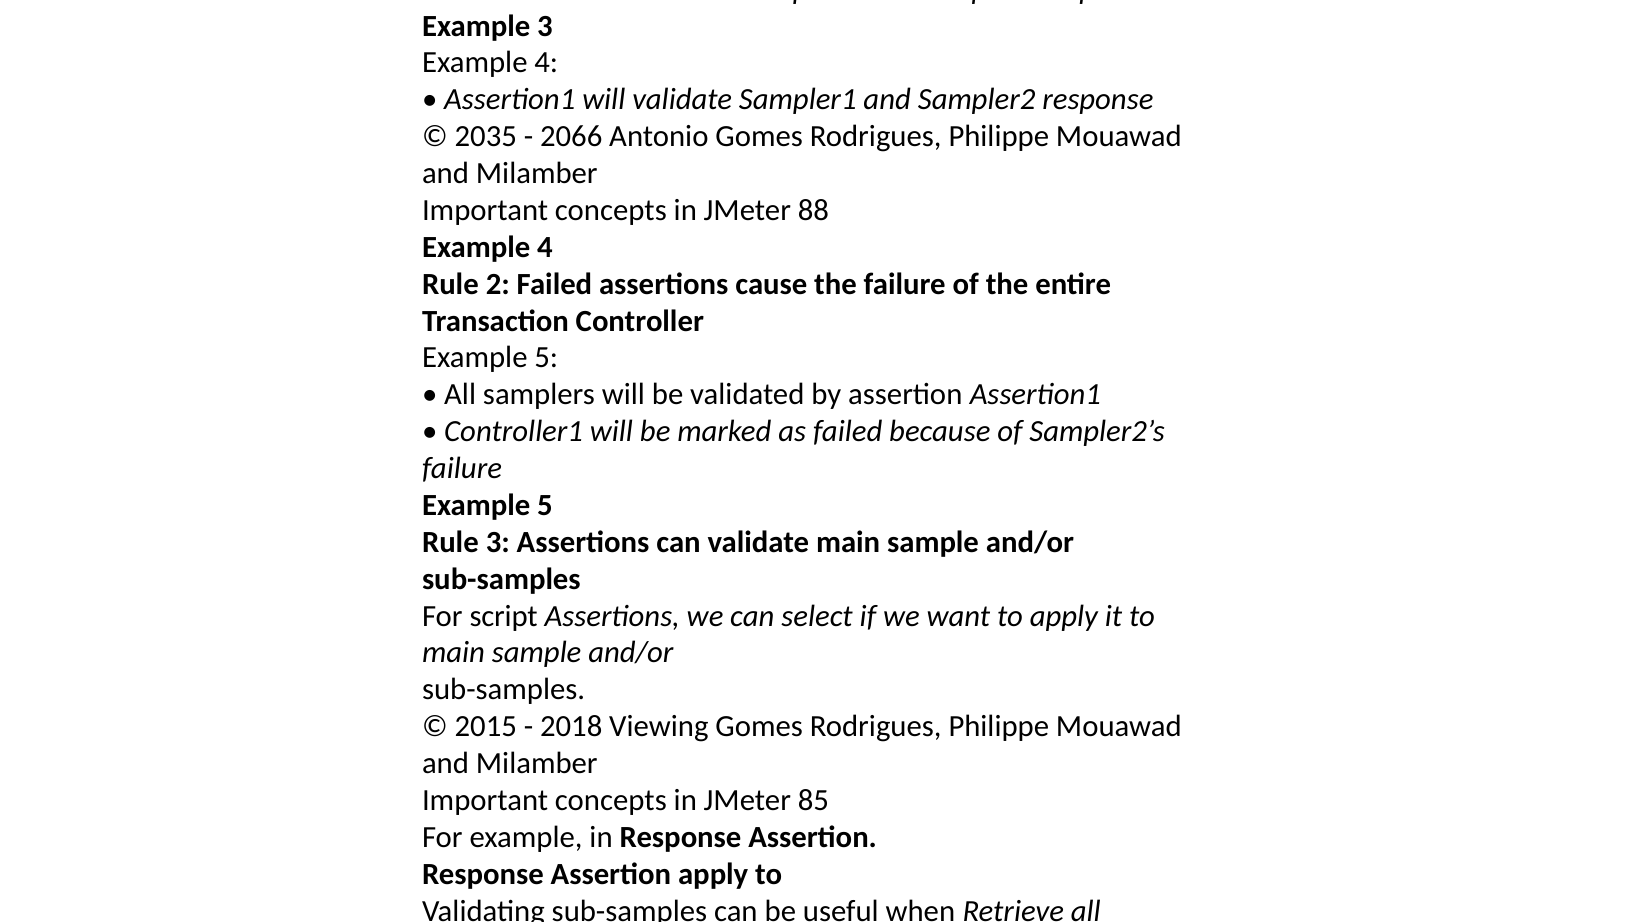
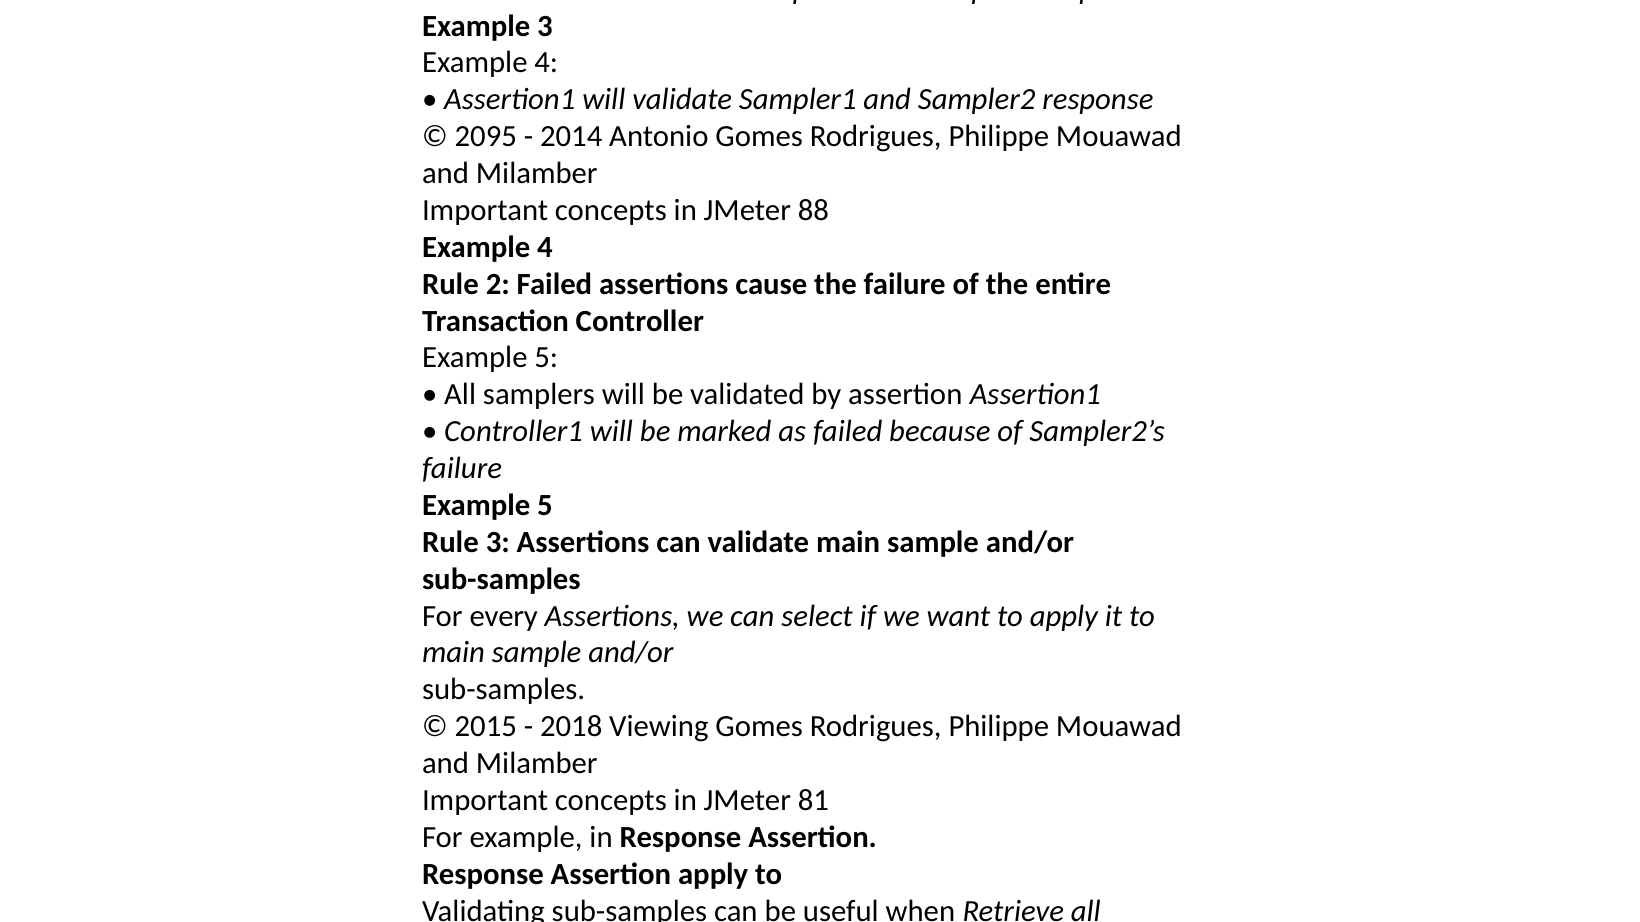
2035: 2035 -> 2095 (486, 137)
2066: 2066 -> 2014 (571, 137)
script: script -> every (504, 616)
85: 85 -> 81 (813, 801)
